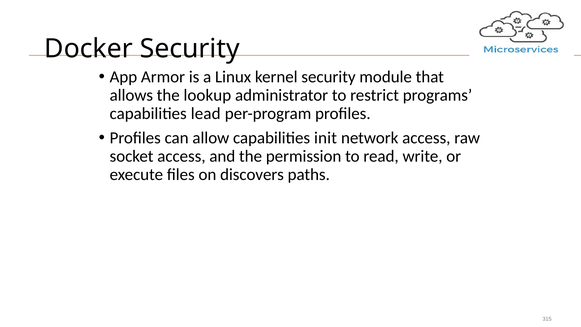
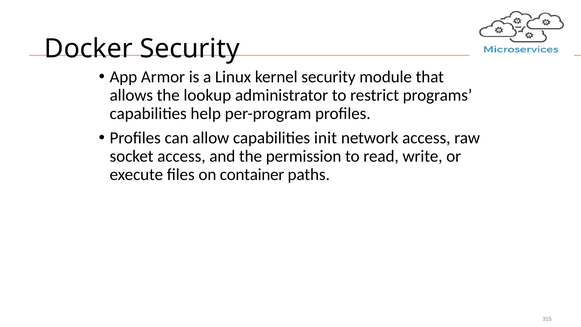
lead: lead -> help (206, 114)
discovers: discovers -> container (252, 174)
